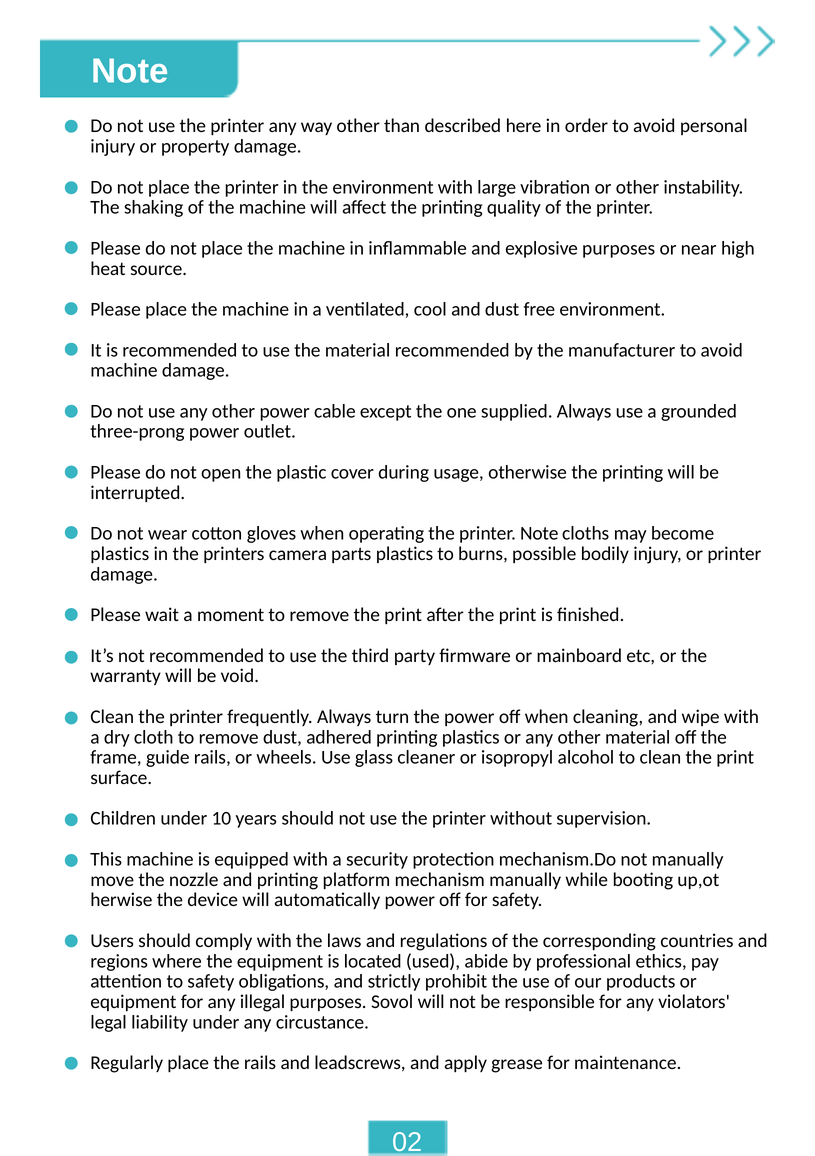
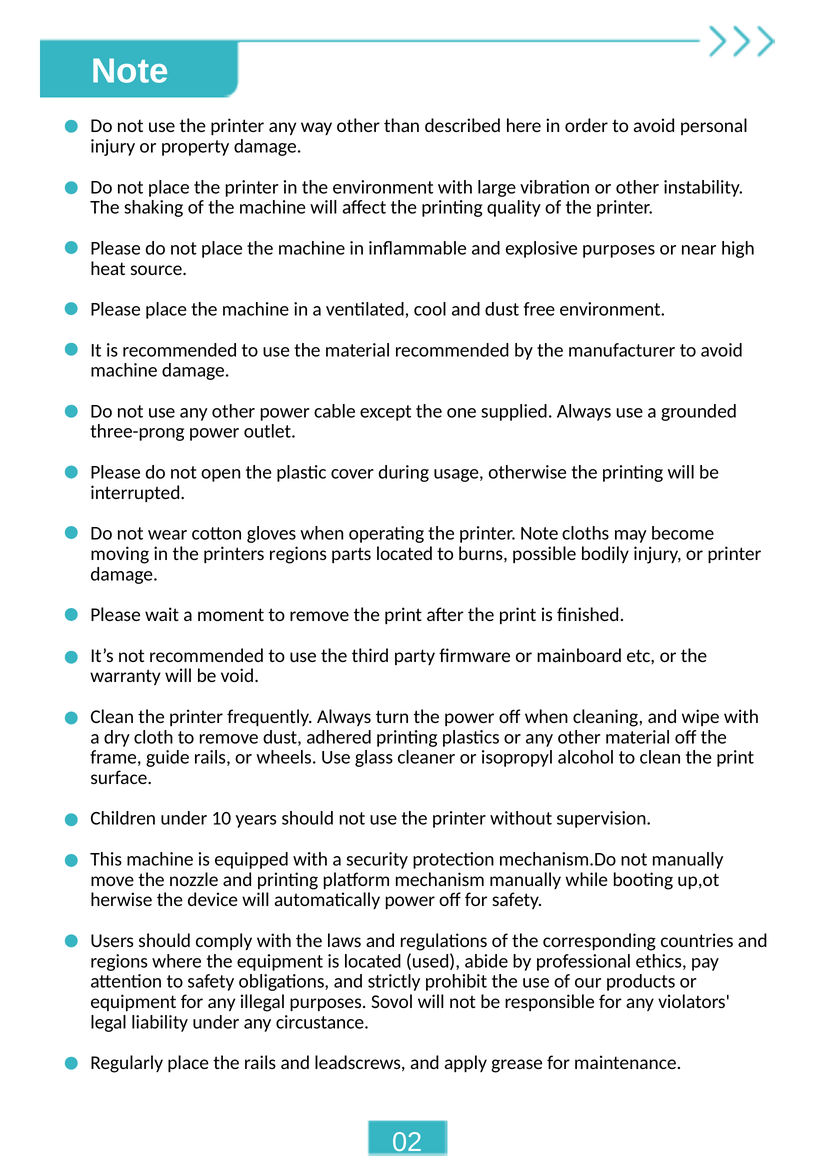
plastics: plastics -> moving (120, 554)
printers camera: camera -> regions (298, 554)
parts plastics: plastics -> located (404, 554)
